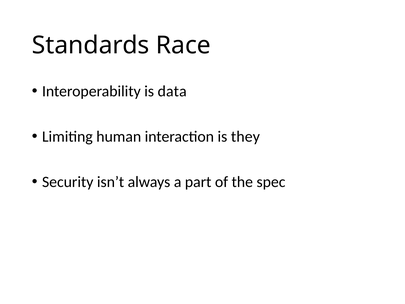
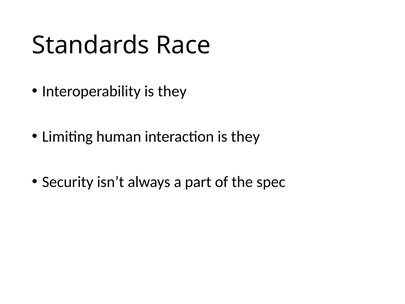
Interoperability is data: data -> they (172, 91)
